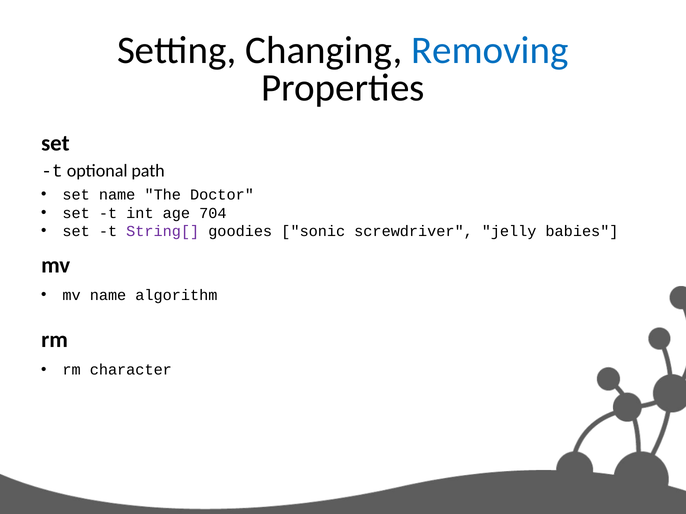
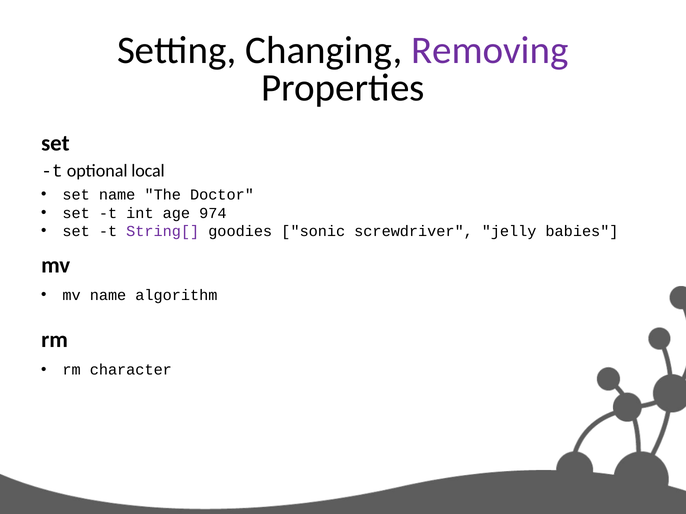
Removing colour: blue -> purple (490, 51)
path: path -> local (148, 171)
704: 704 -> 974 (213, 213)
